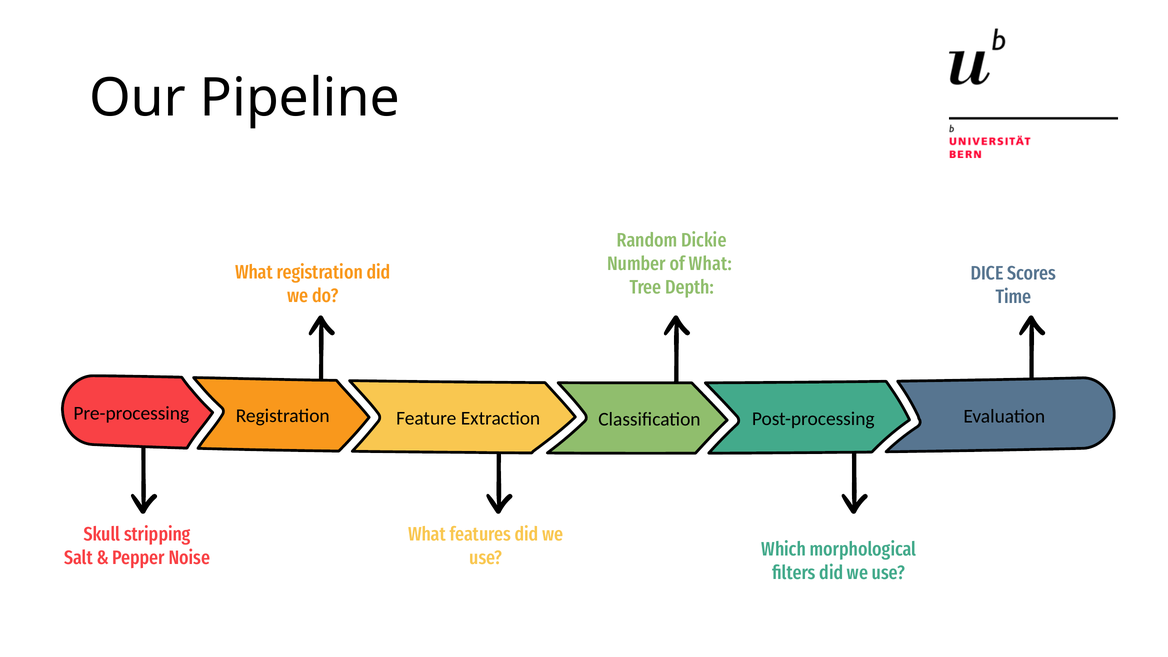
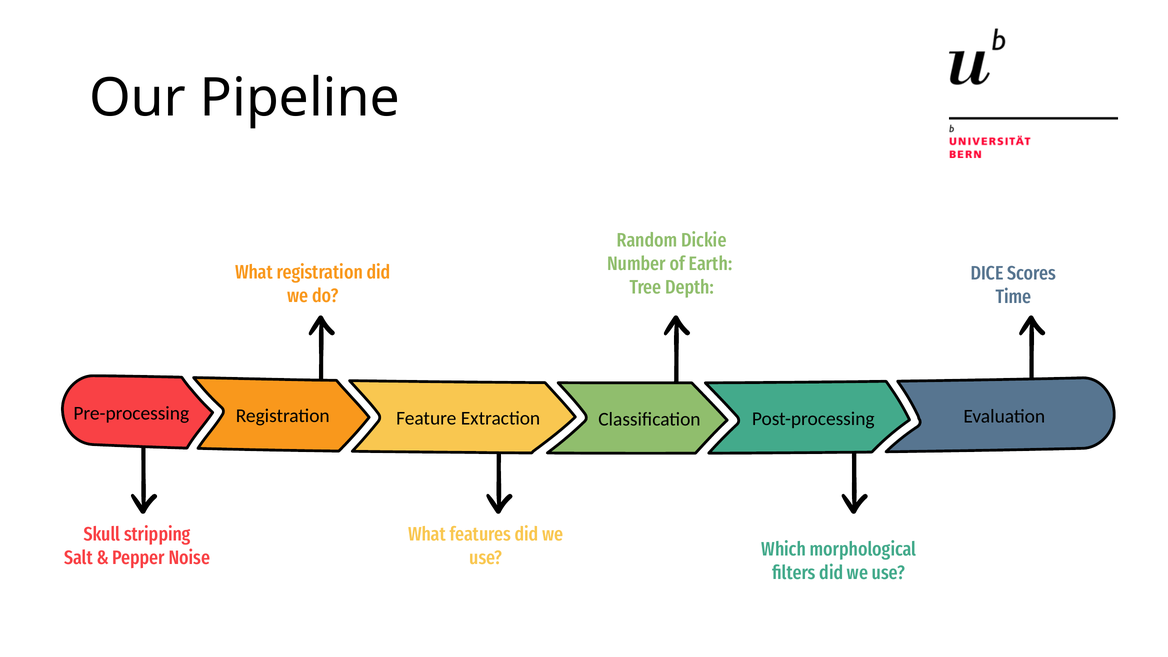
of What: What -> Earth (710, 264)
